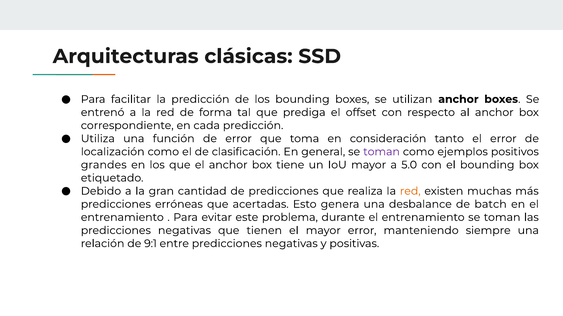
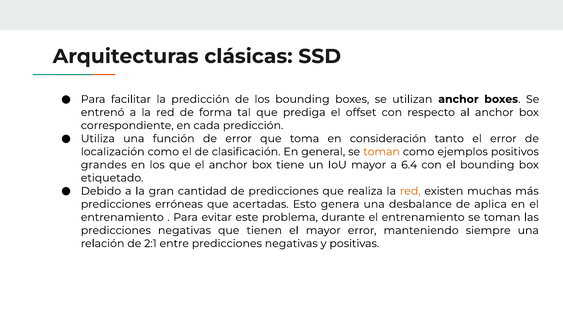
toman colour: purple -> orange (382, 152)
5.0: 5.0 -> 6.4 (409, 165)
batch: batch -> aplica (491, 205)
9:1: 9:1 -> 2:1 (150, 244)
